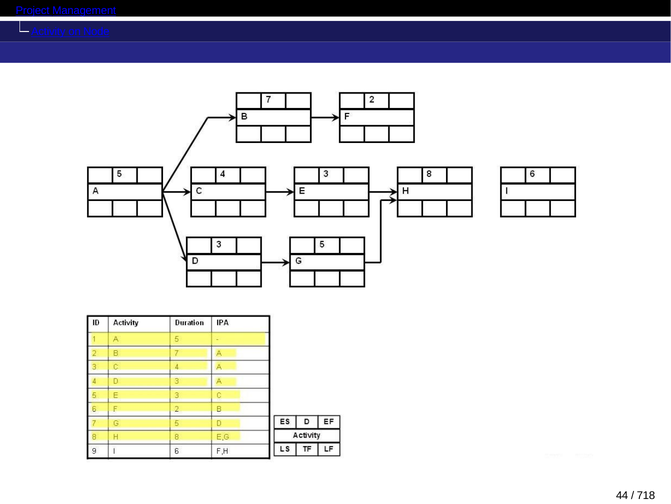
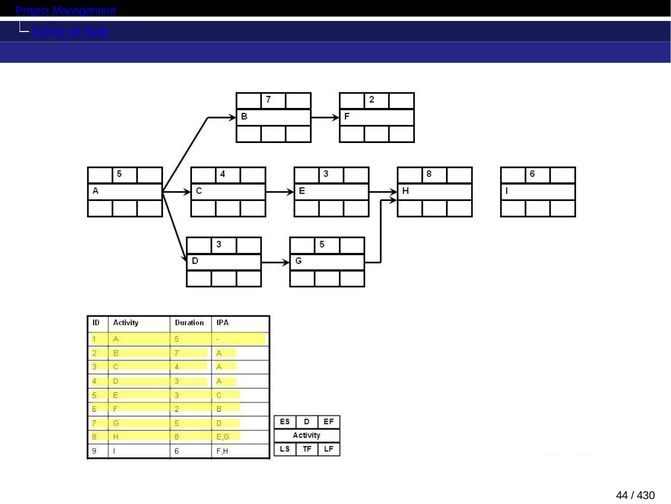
718: 718 -> 430 (646, 495)
